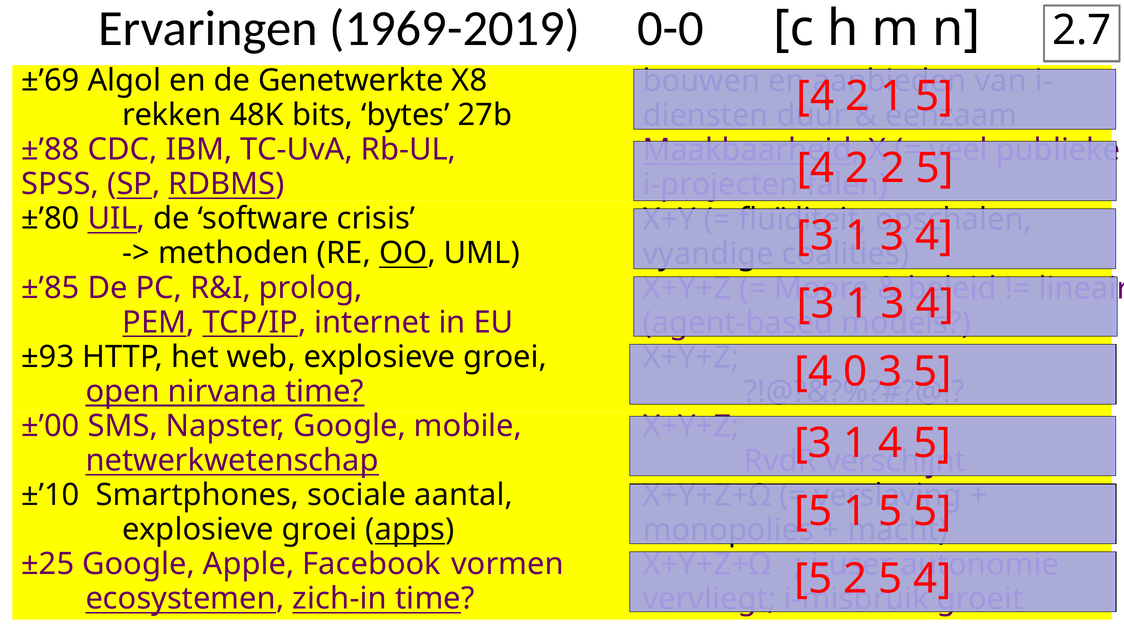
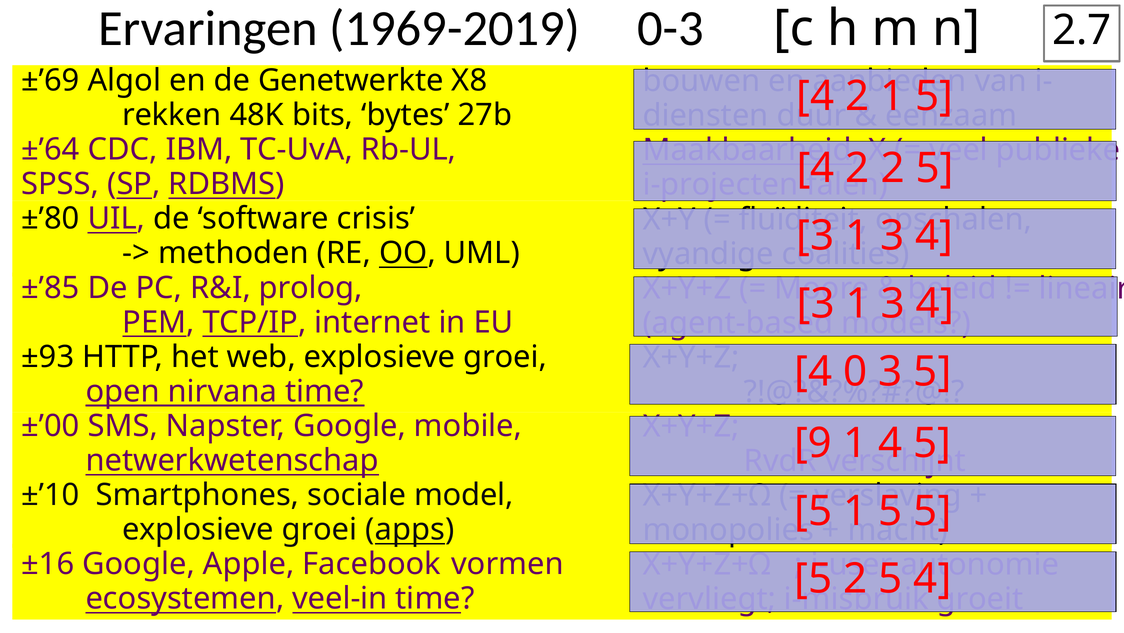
0-0: 0-0 -> 0-3 (671, 28)
±’88: ±’88 -> ±’64 (50, 150)
3: 3 -> 9 (813, 443)
aantal: aantal -> model (464, 494)
±25: ±25 -> ±16 (48, 563)
zich-in: zich-in -> veel-in (340, 598)
